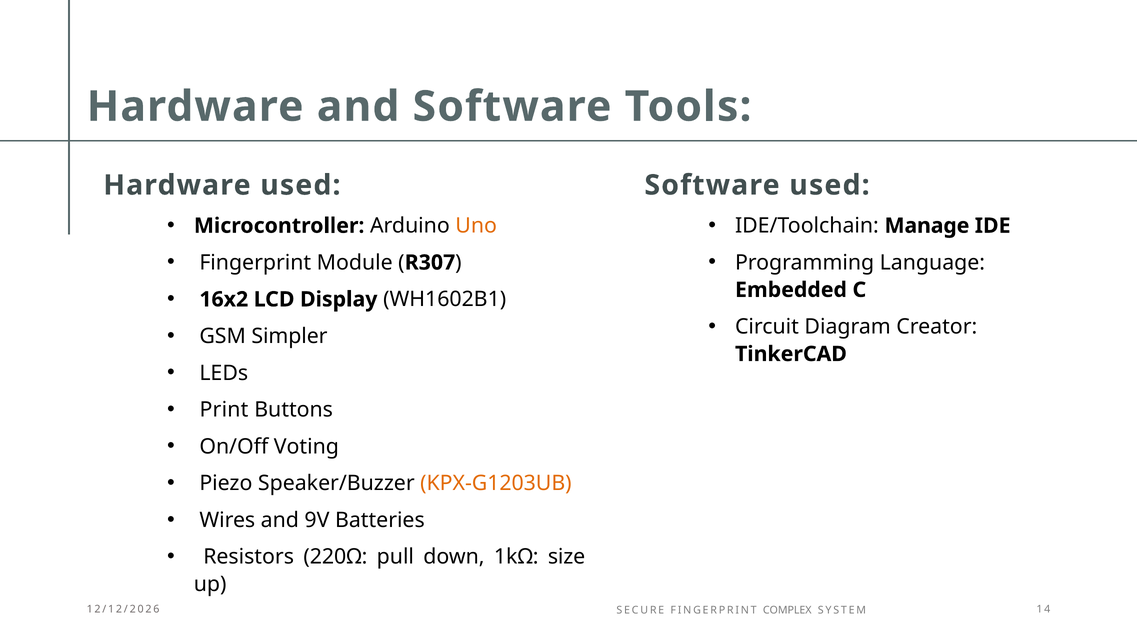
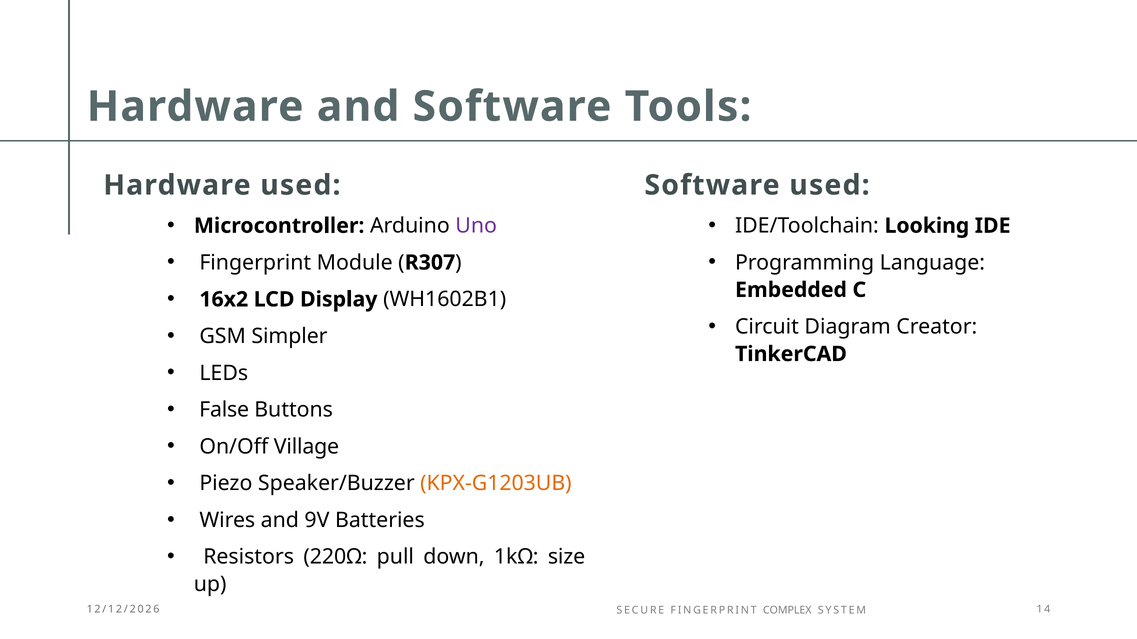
Uno colour: orange -> purple (476, 226)
Manage: Manage -> Looking (927, 226)
Print: Print -> False (224, 410)
Voting: Voting -> Village (306, 447)
